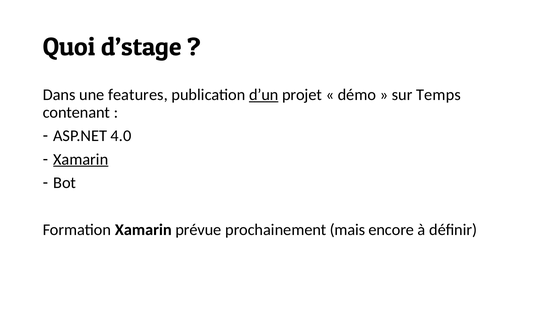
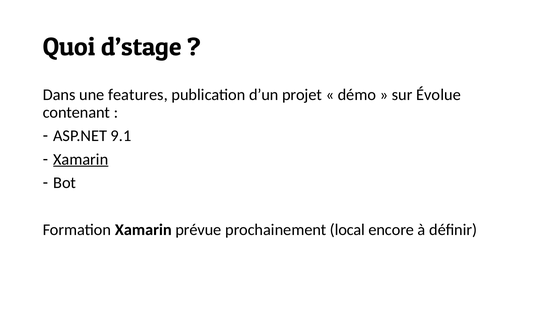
d’un underline: present -> none (264, 95)
Temps: Temps -> Évolue (439, 95)
4.0: 4.0 -> 9.1 (121, 136)
mais: mais -> local (347, 230)
